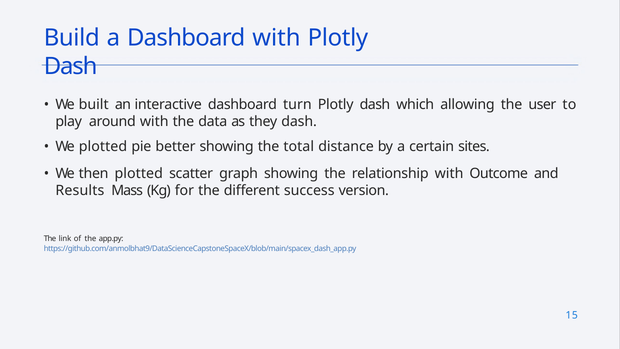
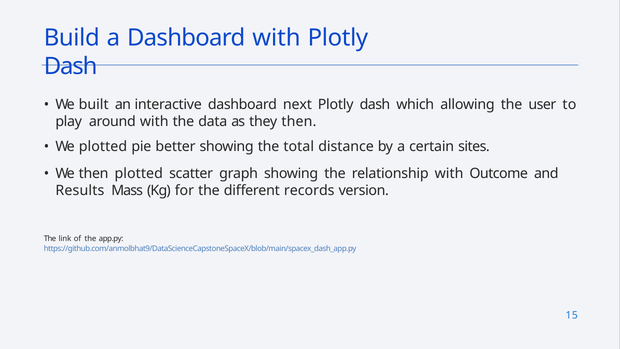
turn: turn -> next (297, 105)
they dash: dash -> then (299, 121)
success: success -> records (309, 191)
